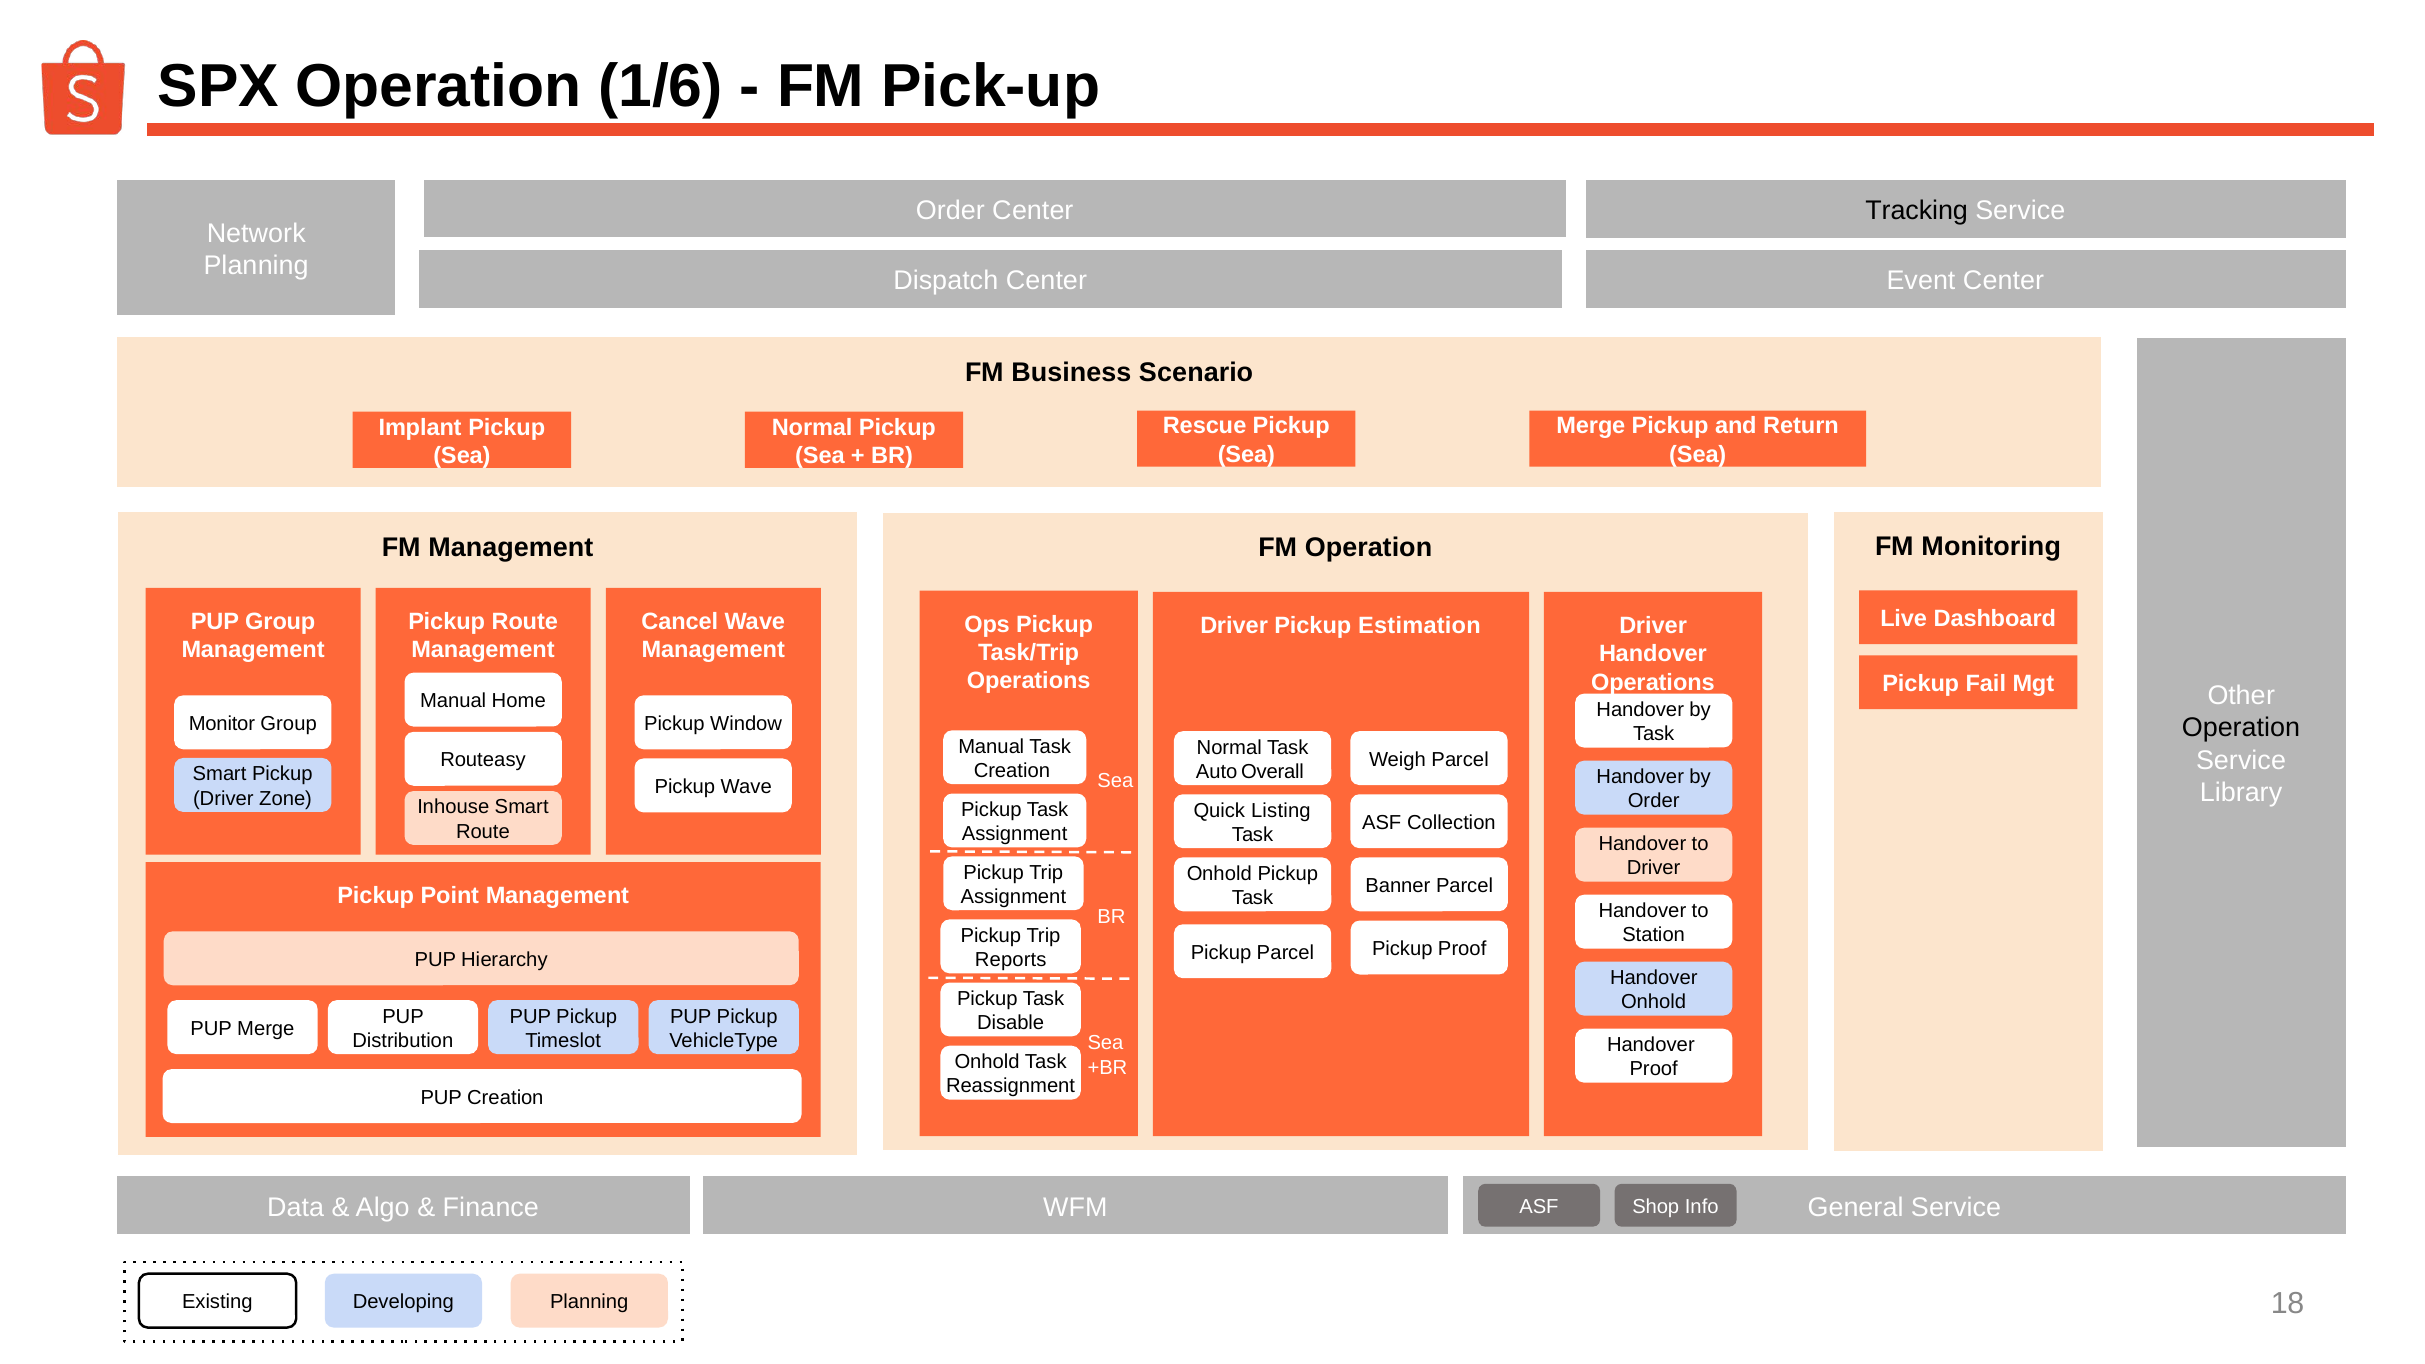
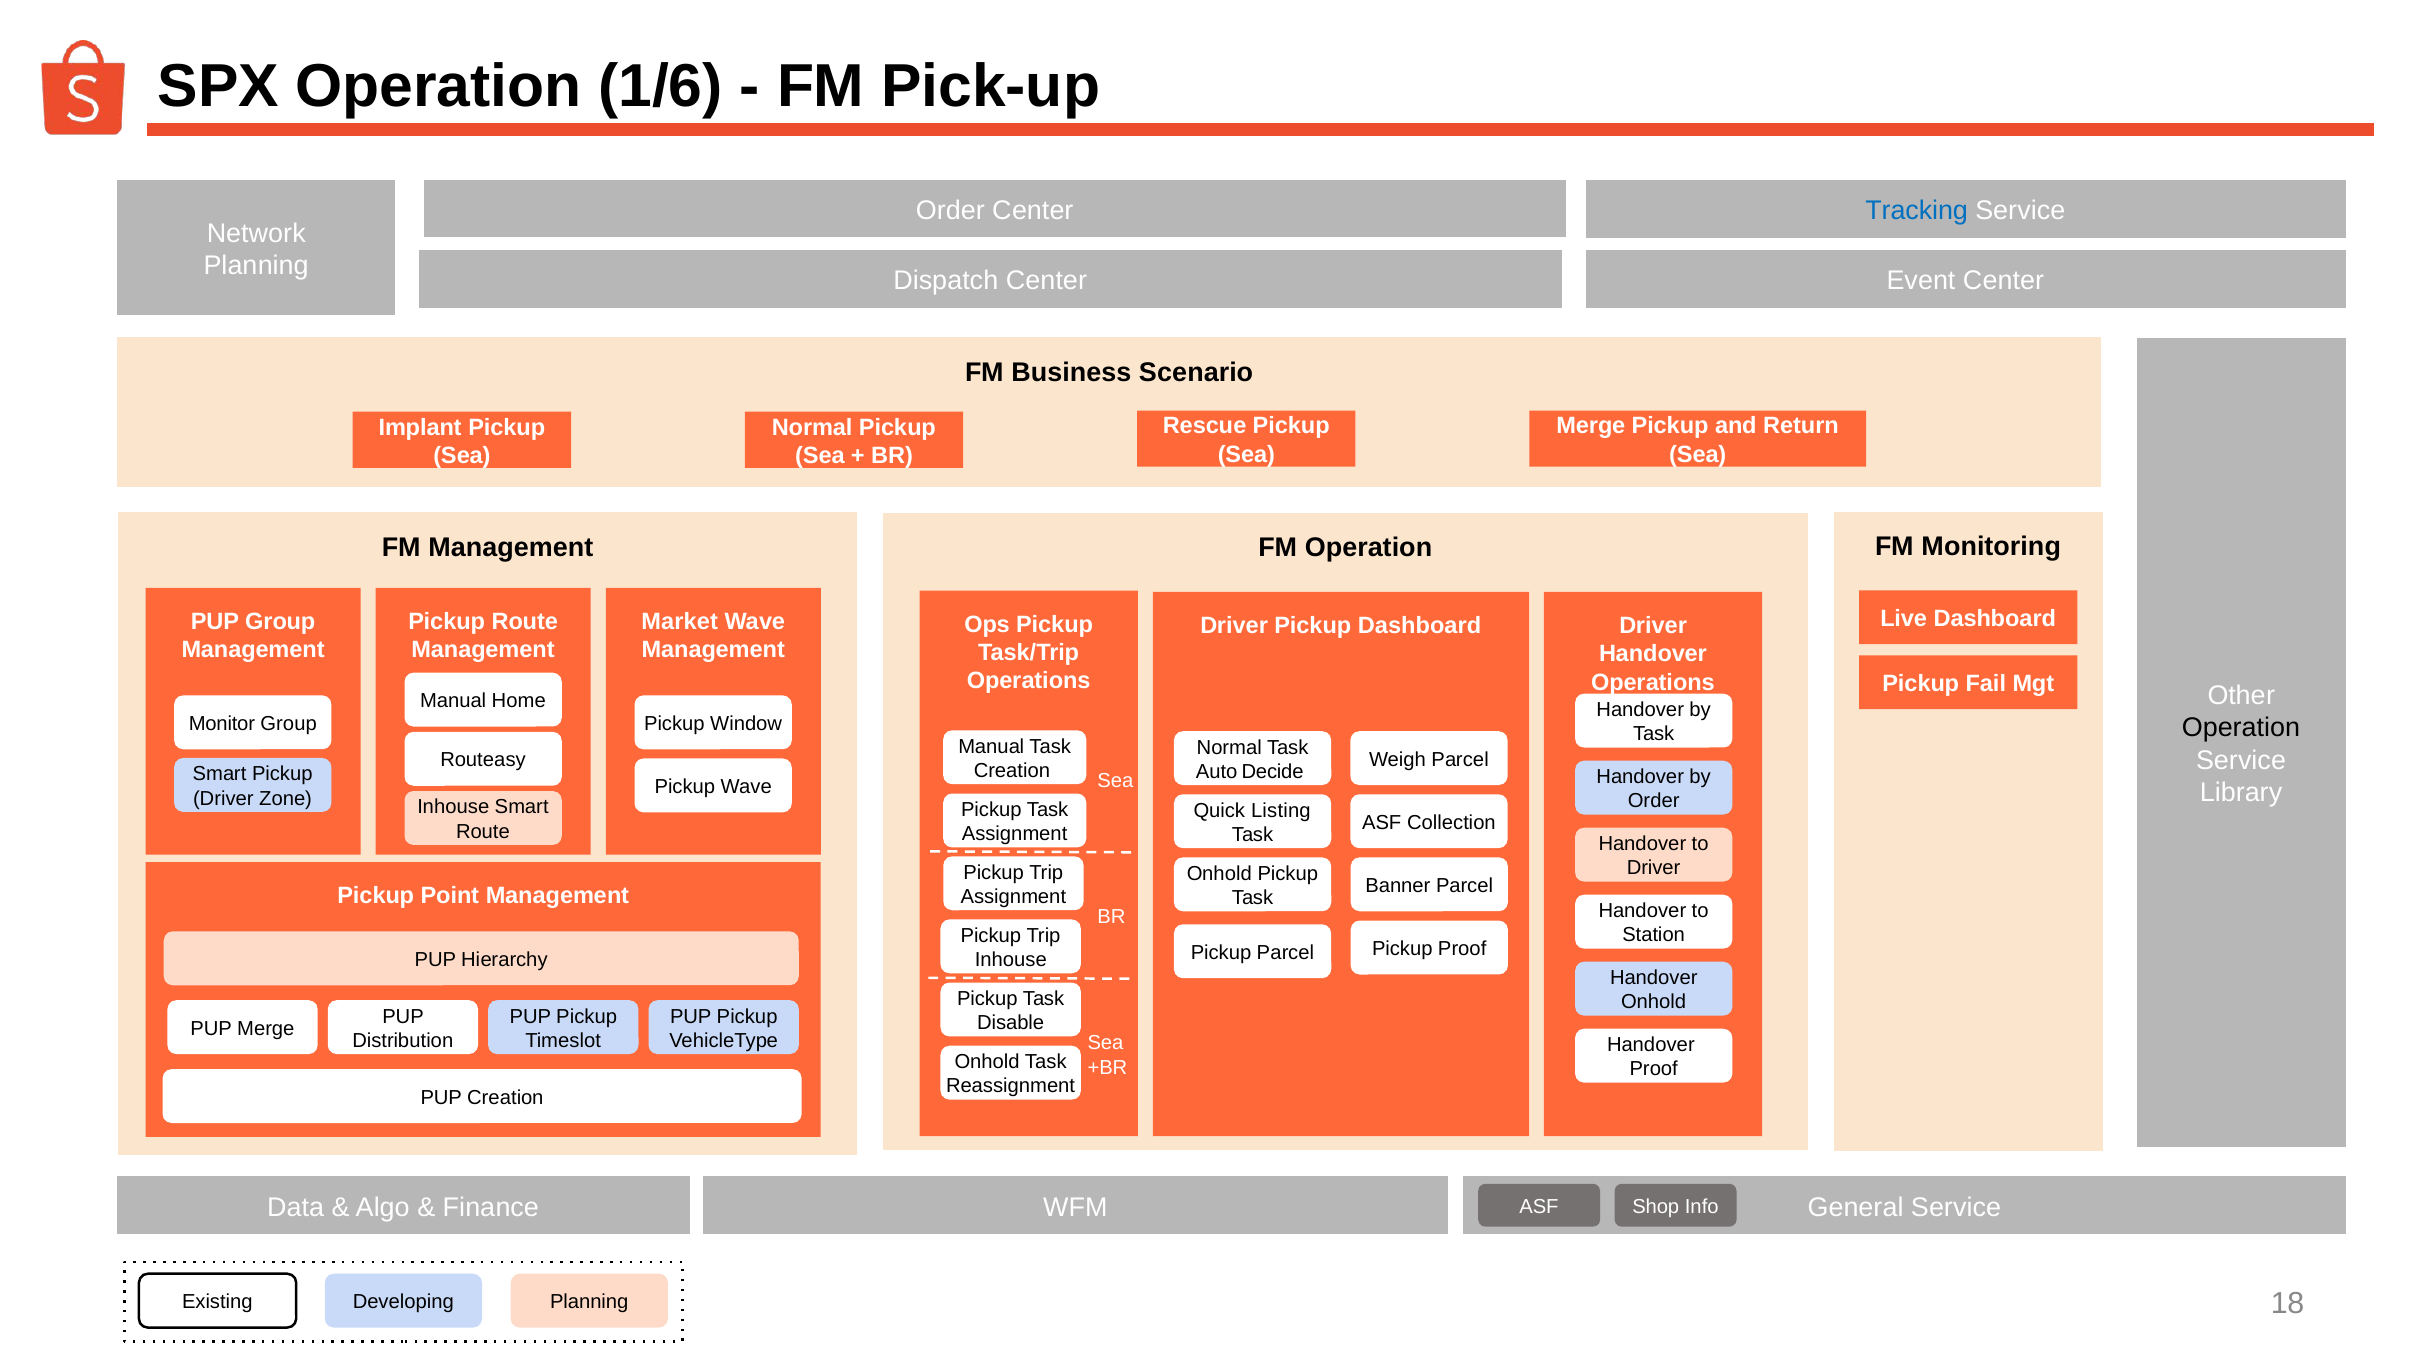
Tracking colour: black -> blue (1917, 211)
Cancel: Cancel -> Market (680, 622)
Pickup Estimation: Estimation -> Dashboard (1420, 626)
Overall: Overall -> Decide (1273, 772)
Reports: Reports -> Inhouse (1011, 960)
